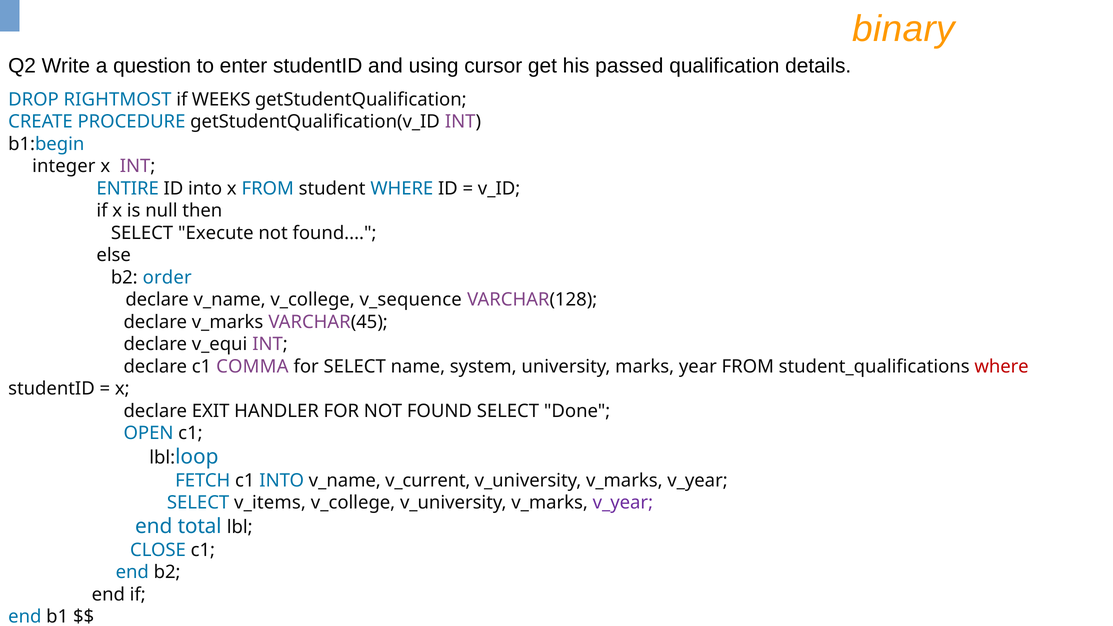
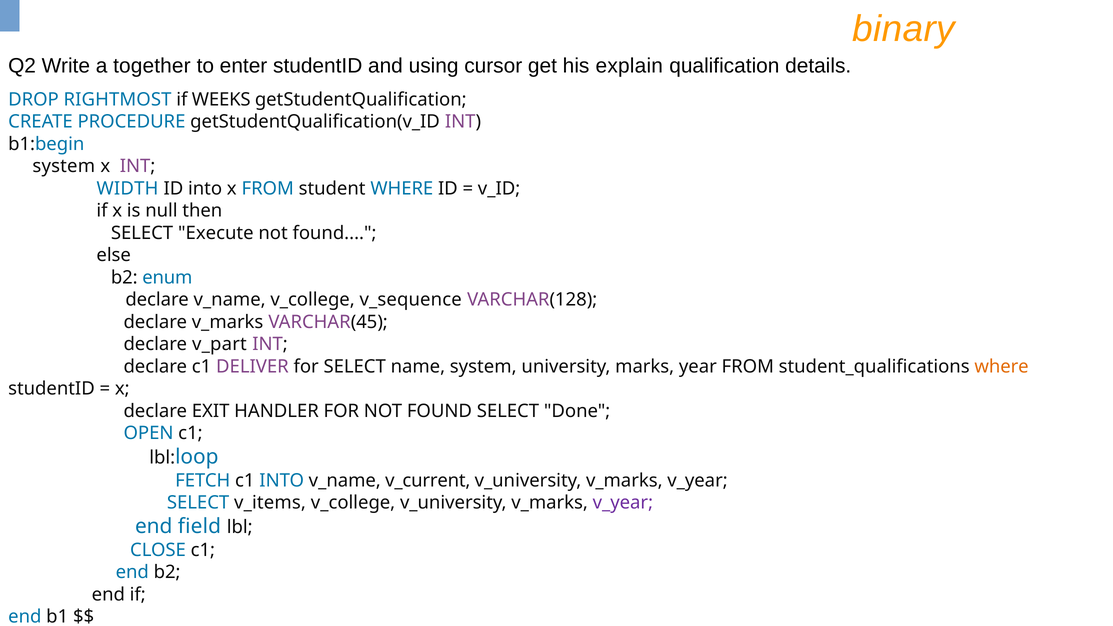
question: question -> together (152, 66)
passed: passed -> explain (629, 66)
integer: integer -> system (64, 166)
ENTIRE: ENTIRE -> WIDTH (127, 188)
order: order -> enum (167, 277)
v_equi: v_equi -> v_part (219, 344)
COMMA: COMMA -> DELIVER (252, 366)
where colour: red -> orange (1002, 366)
total: total -> field (199, 527)
